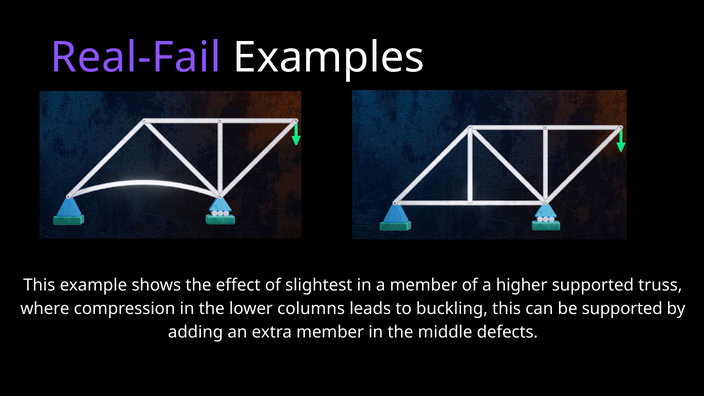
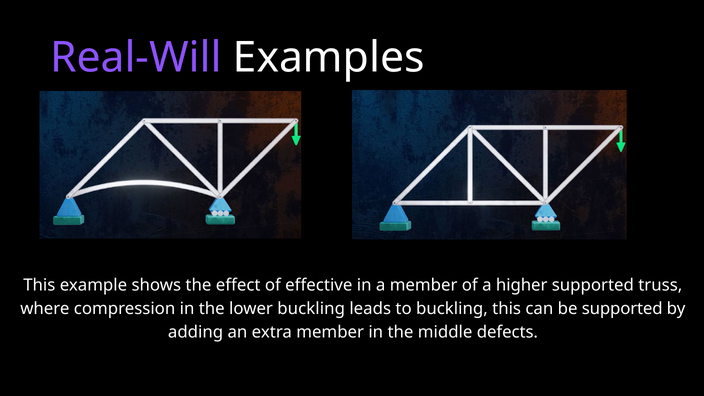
Real-Fail: Real-Fail -> Real-Will (136, 58)
slightest: slightest -> effective (319, 285)
lower columns: columns -> buckling (311, 309)
